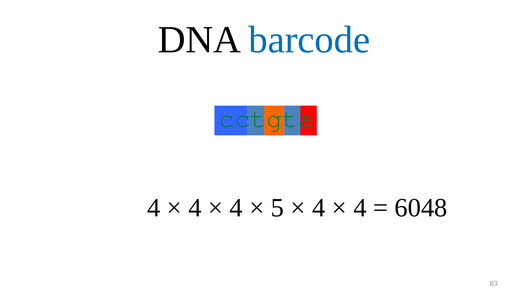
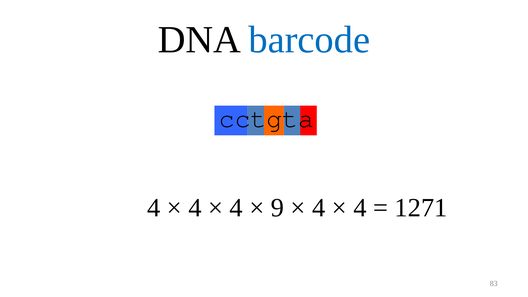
cctgta colour: green -> black (266, 119)
5: 5 -> 9 (277, 208)
6048: 6048 -> 1271 (421, 208)
